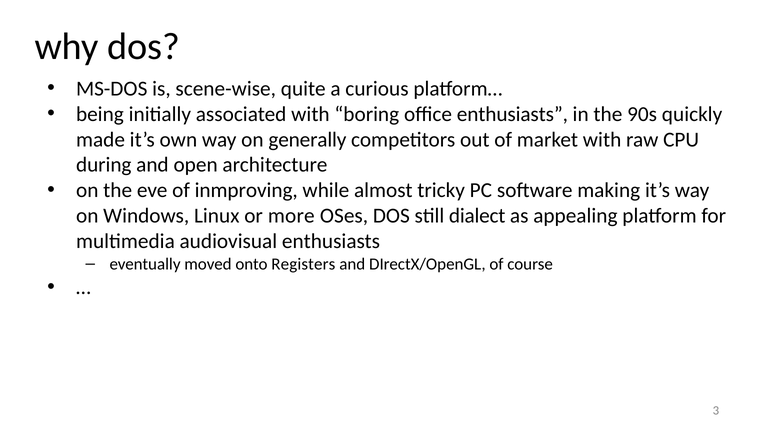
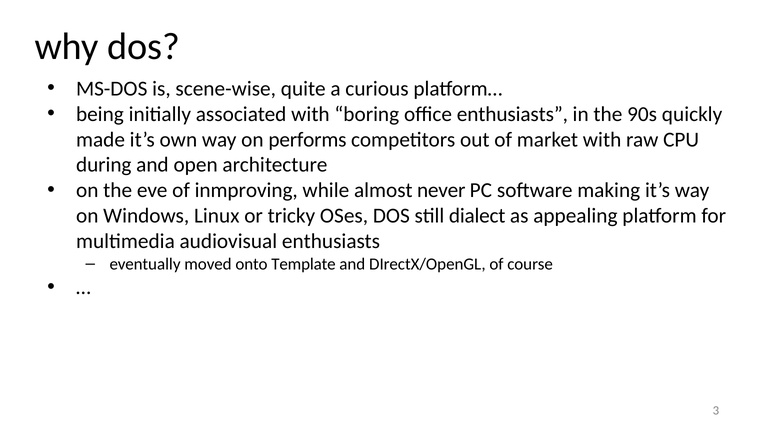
generally: generally -> performs (307, 140)
tricky: tricky -> never (441, 191)
more: more -> tricky (291, 216)
Registers: Registers -> Template (303, 264)
